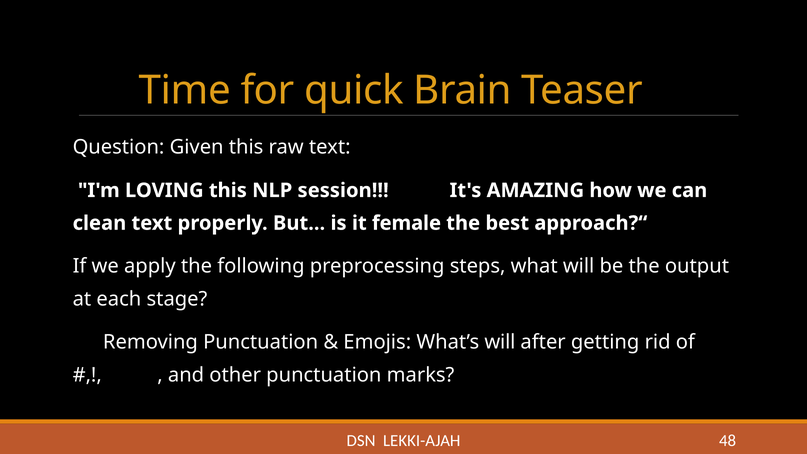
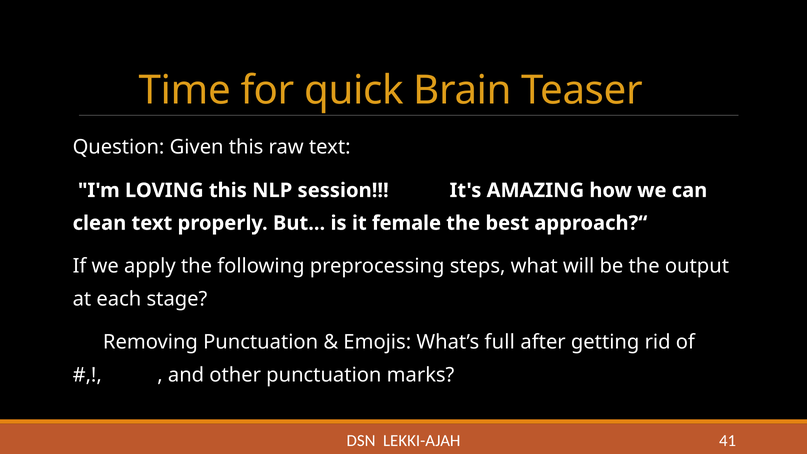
What’s will: will -> full (500, 342)
48: 48 -> 41 (728, 441)
